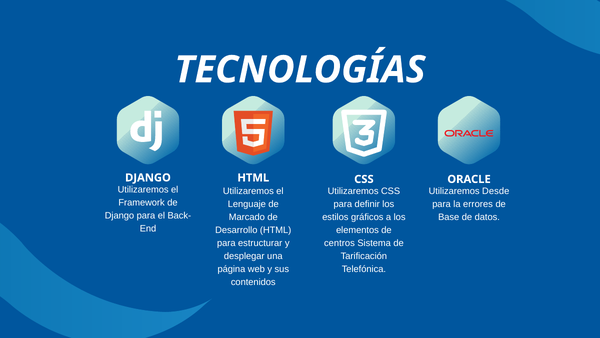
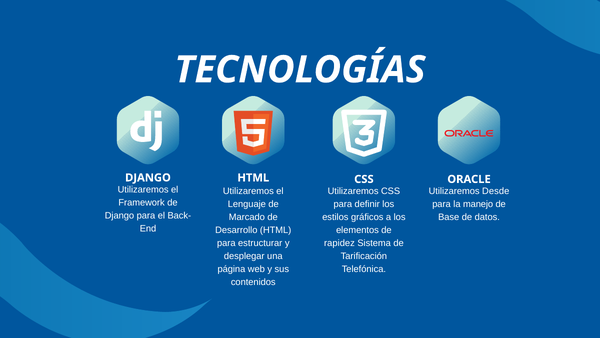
errores: errores -> manejo (478, 204)
centros: centros -> rapidez (339, 243)
